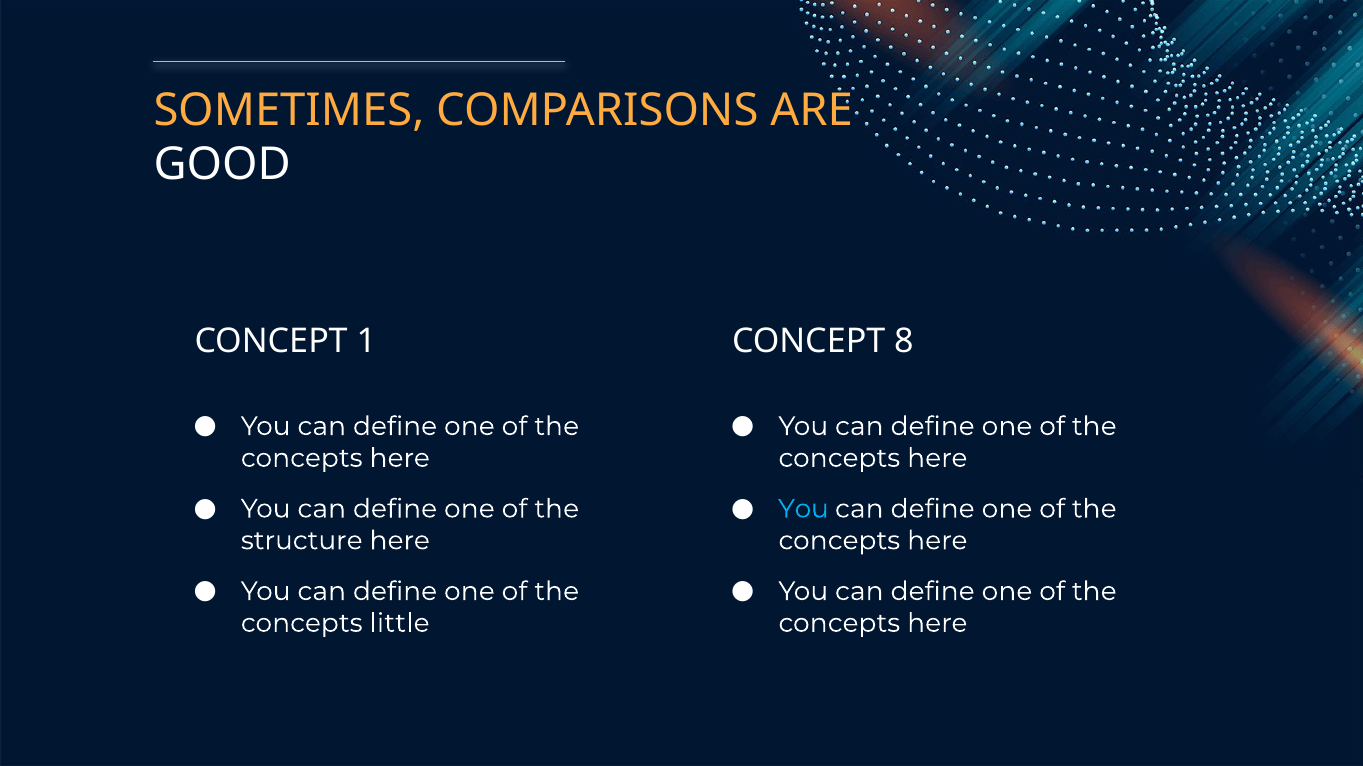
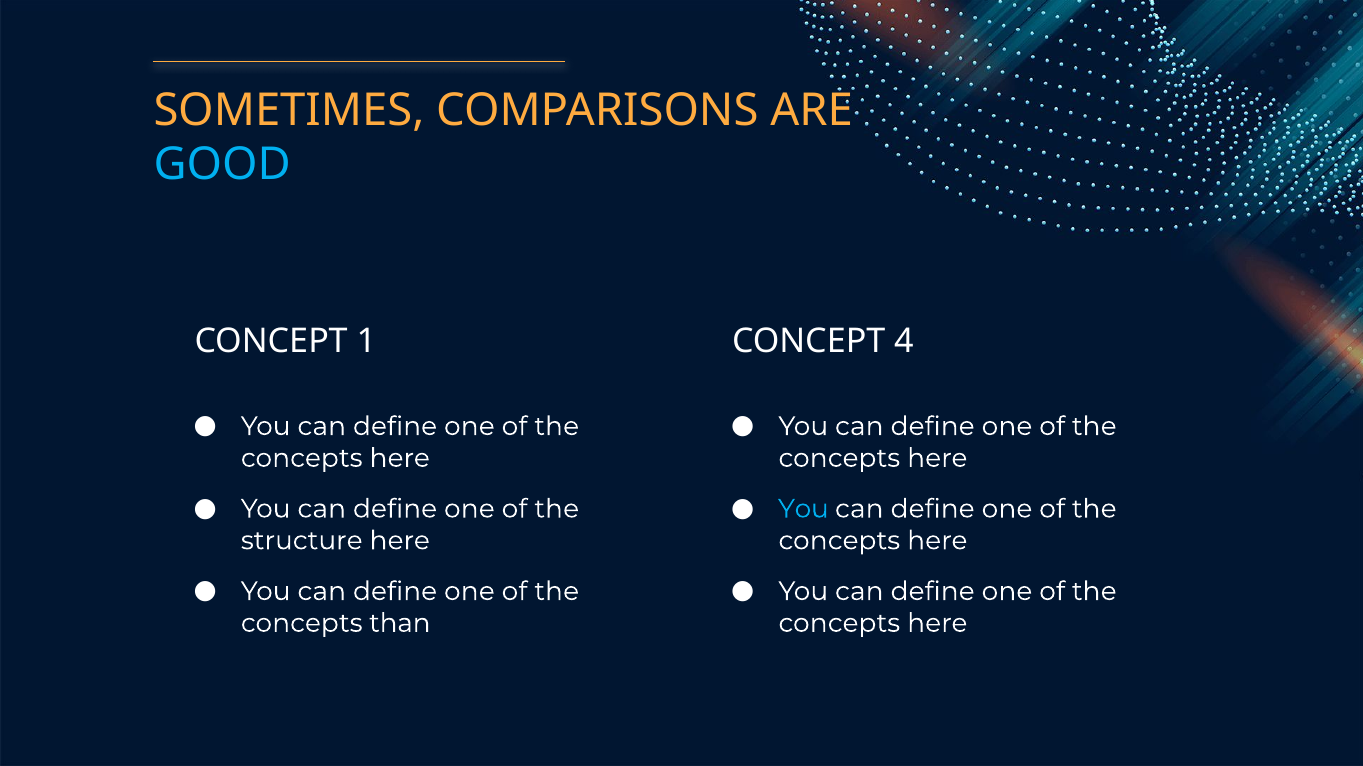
GOOD colour: white -> light blue (222, 165)
8: 8 -> 4 (904, 341)
little: little -> than (400, 624)
